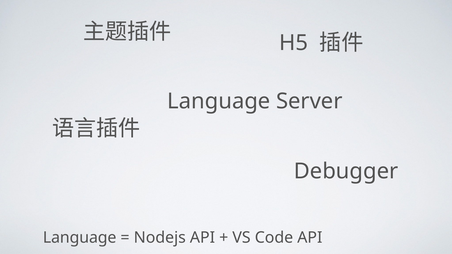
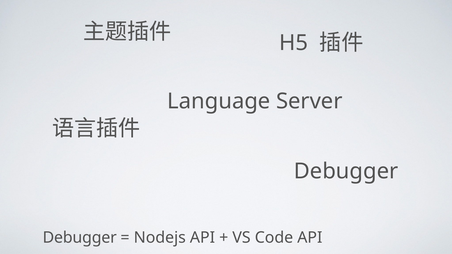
Language: Language -> Debugger (80, 238)
